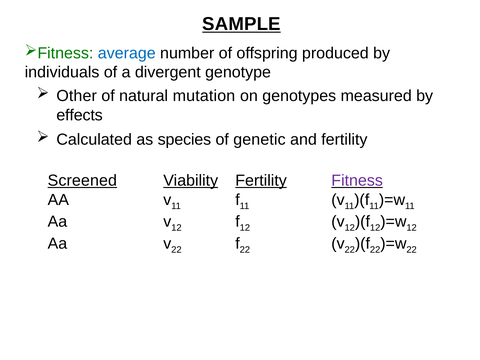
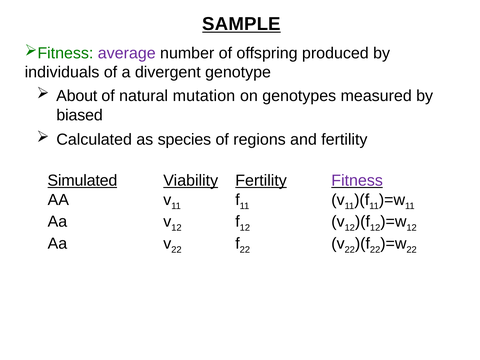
average colour: blue -> purple (127, 53)
Other: Other -> About (77, 96)
effects: effects -> biased (80, 115)
genetic: genetic -> regions (259, 140)
Screened: Screened -> Simulated (82, 181)
